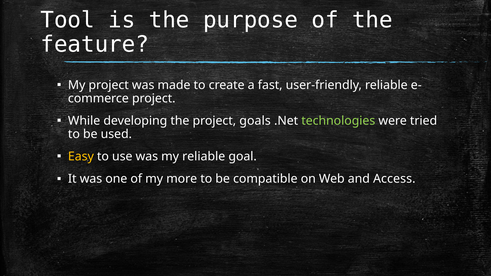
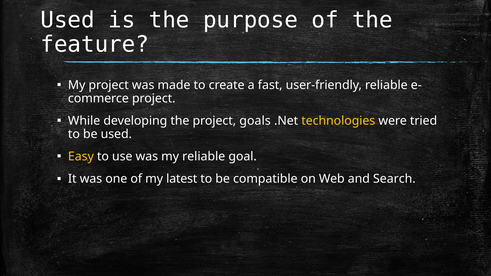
Tool: Tool -> Used (68, 20)
technologies colour: light green -> yellow (338, 121)
more: more -> latest (182, 179)
Access: Access -> Search (394, 179)
